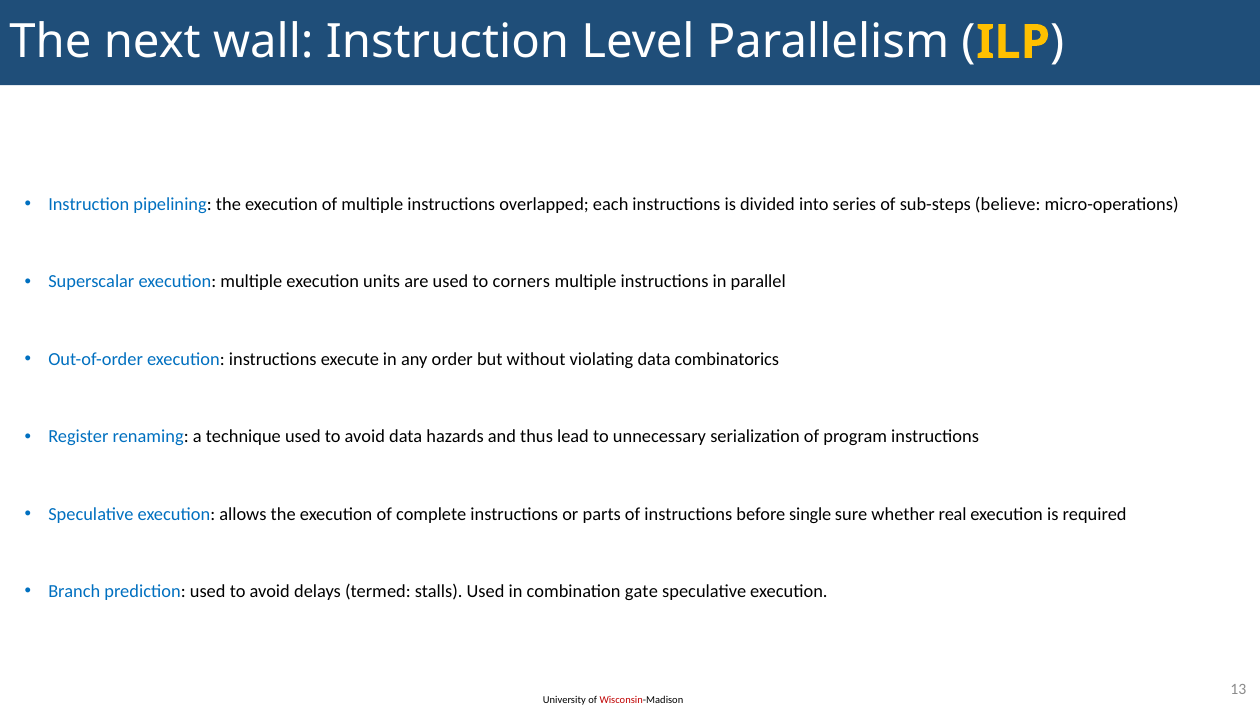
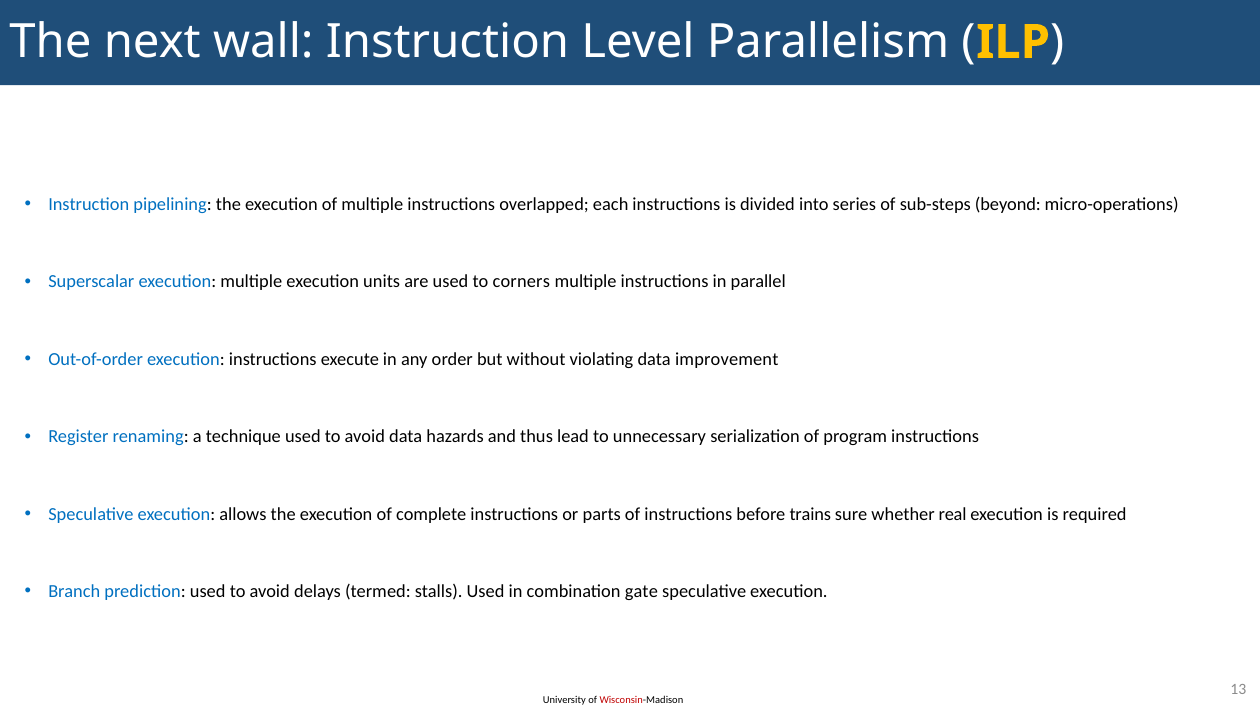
believe: believe -> beyond (1008, 204)
combinatorics: combinatorics -> improvement (727, 359)
single: single -> trains (810, 514)
